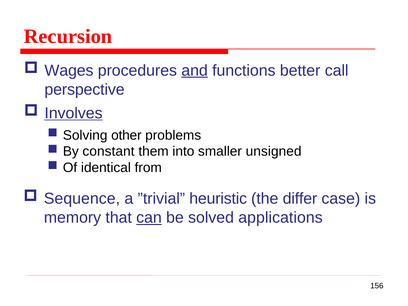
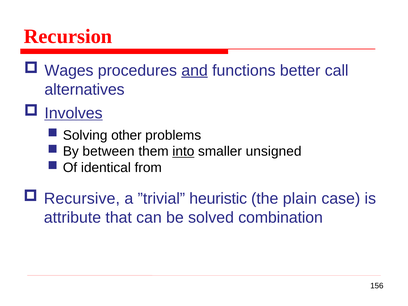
perspective: perspective -> alternatives (85, 89)
constant: constant -> between (108, 151)
into underline: none -> present (183, 151)
Sequence: Sequence -> Recursive (82, 199)
differ: differ -> plain (300, 199)
memory: memory -> attribute (72, 218)
can underline: present -> none (149, 218)
applications: applications -> combination (281, 218)
